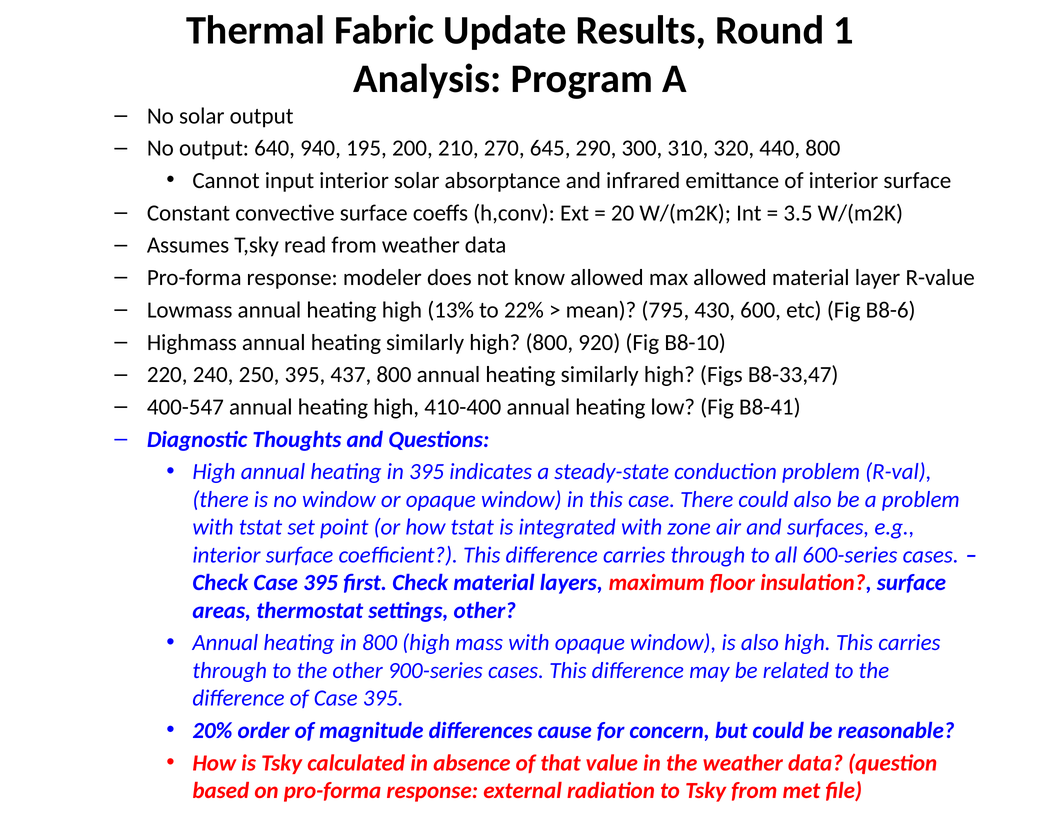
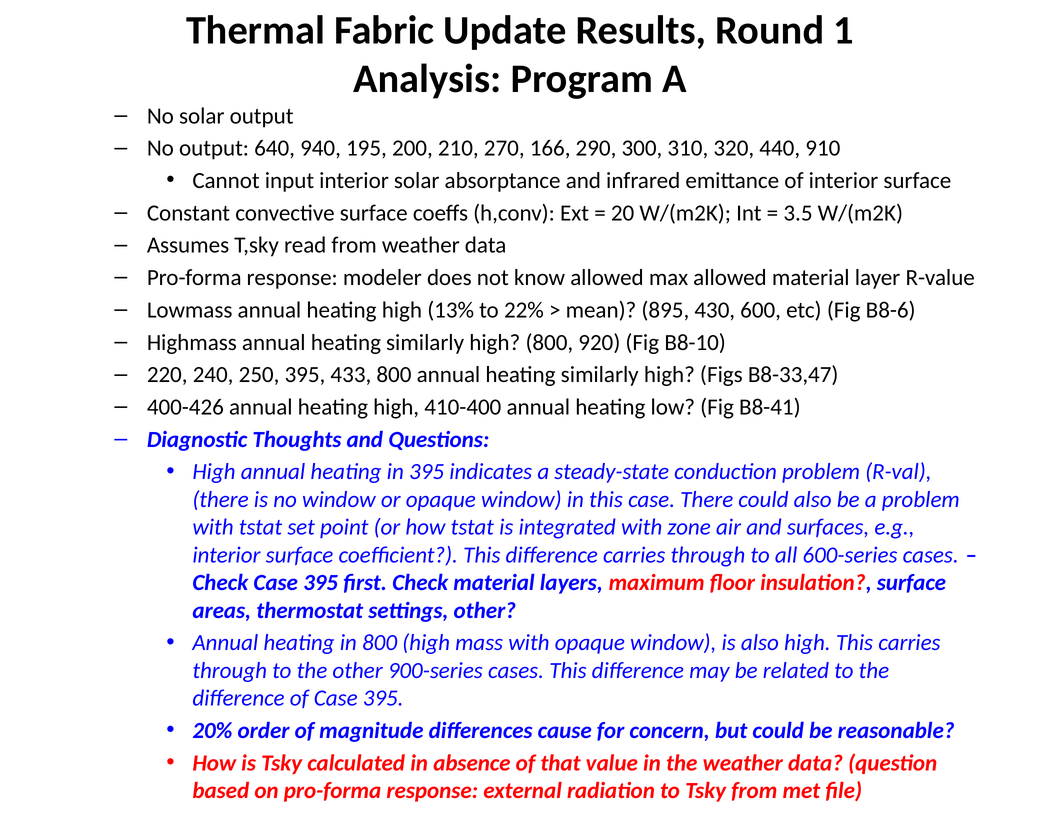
645: 645 -> 166 (550, 148)
440 800: 800 -> 910 (823, 148)
795: 795 -> 895 (665, 310)
437: 437 -> 433 (351, 375)
400-547: 400-547 -> 400-426 (185, 407)
